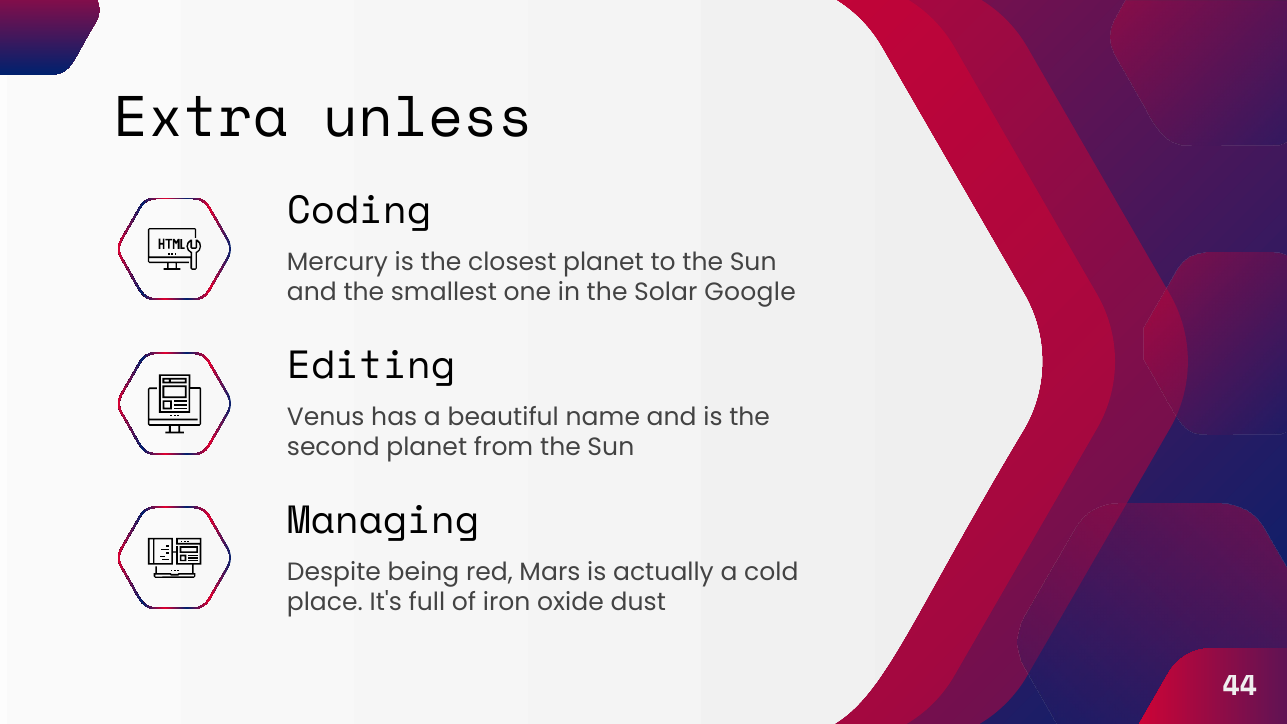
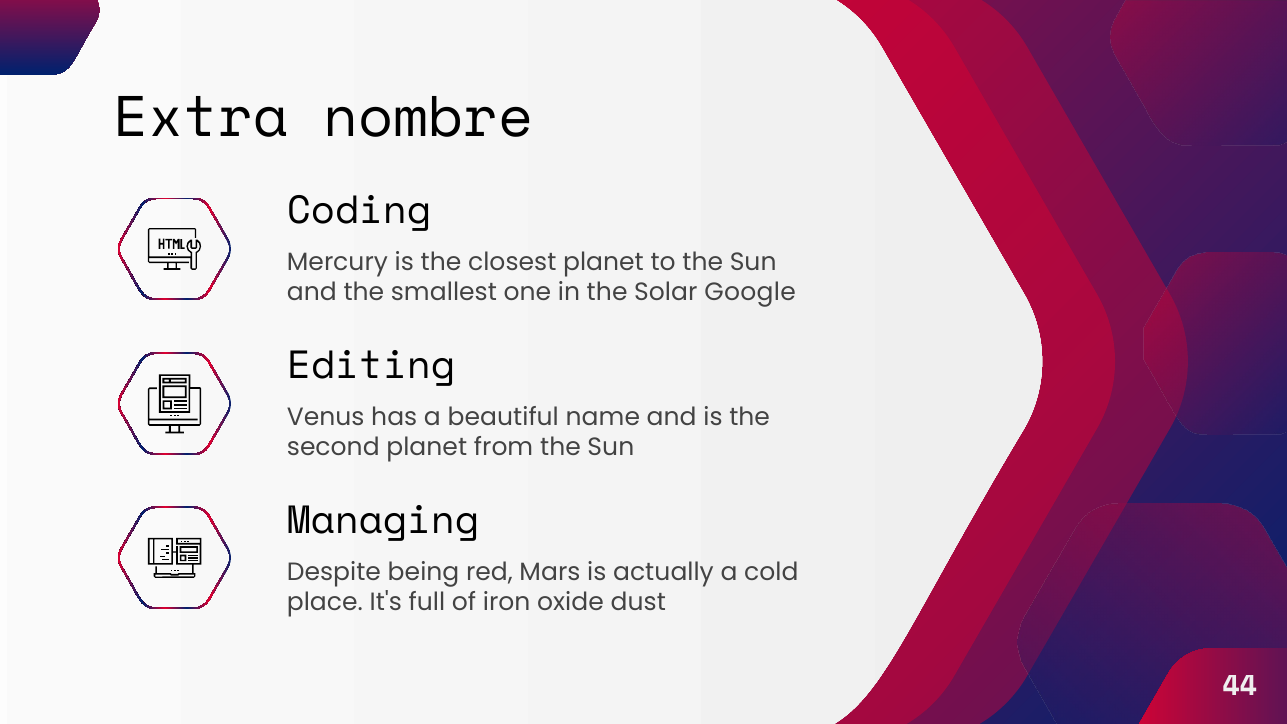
unless: unless -> nombre (428, 118)
